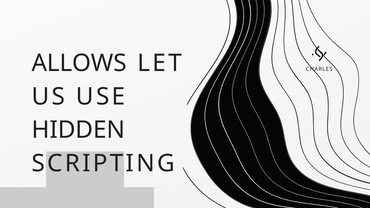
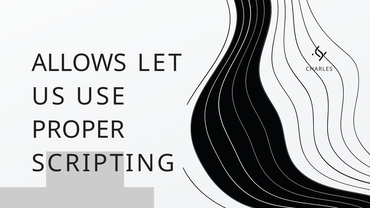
HIDDEN: HIDDEN -> PROPER (78, 130)
